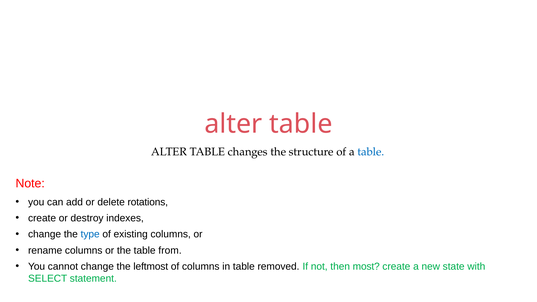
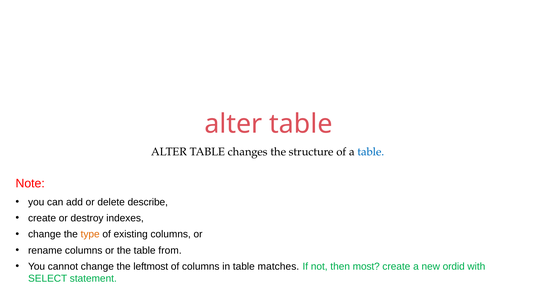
rotations: rotations -> describe (148, 202)
type colour: blue -> orange (90, 234)
removed: removed -> matches (278, 267)
state: state -> ordid (454, 267)
